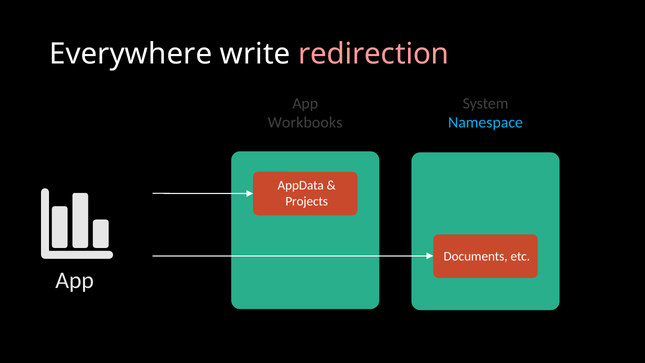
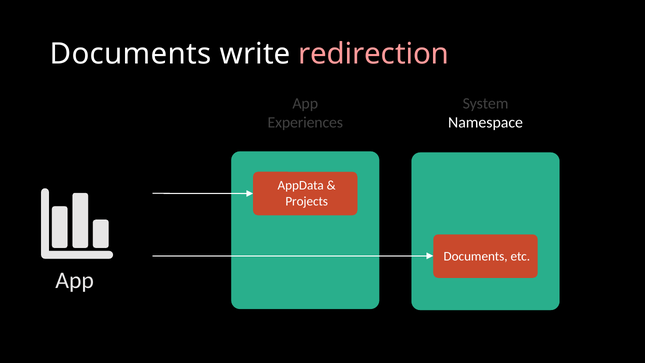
Everywhere: Everywhere -> Documents (131, 54)
Workbooks: Workbooks -> Experiences (305, 122)
Namespace colour: light blue -> white (486, 122)
